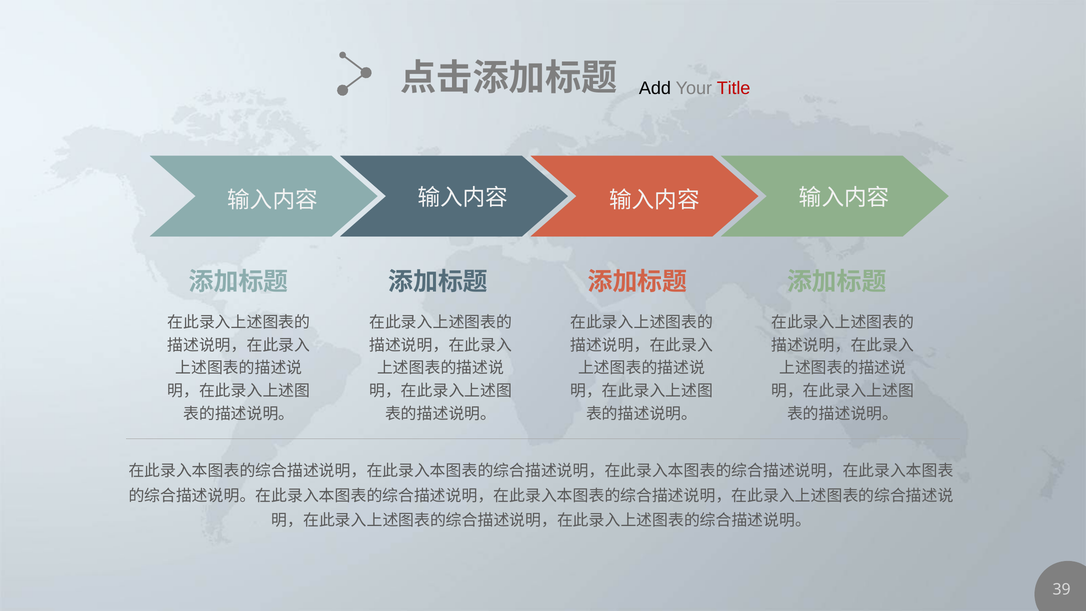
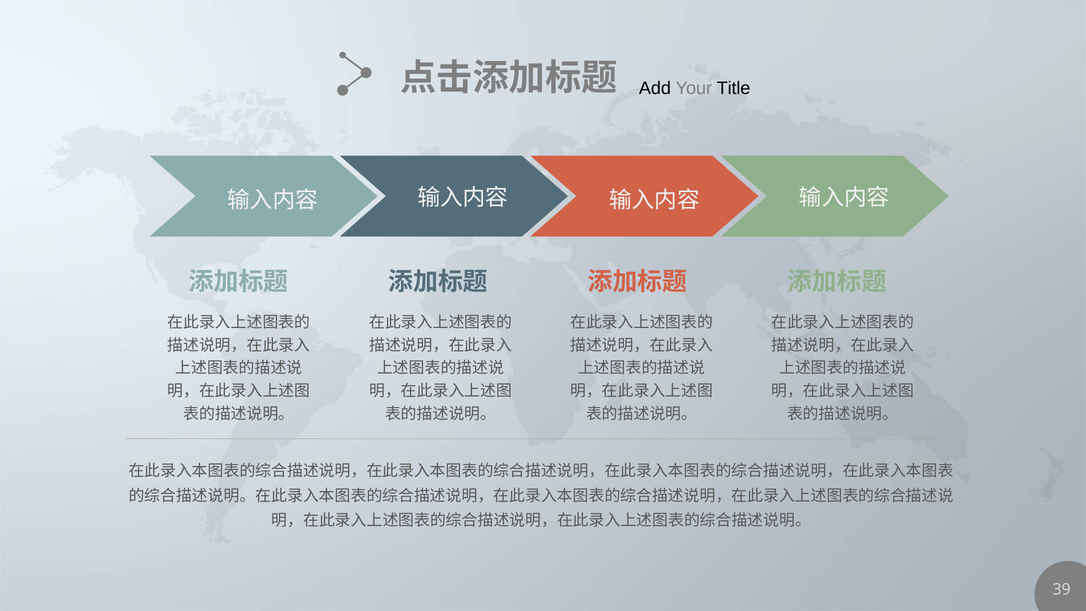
Title colour: red -> black (734, 88)
